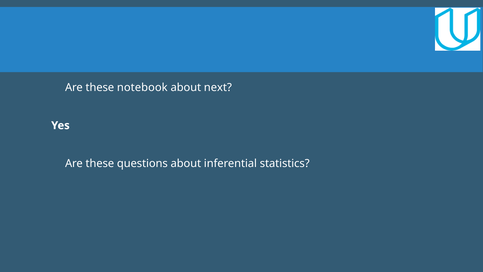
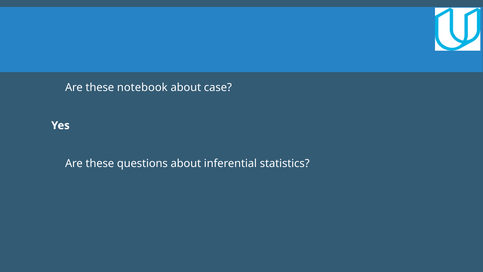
next: next -> case (218, 87)
